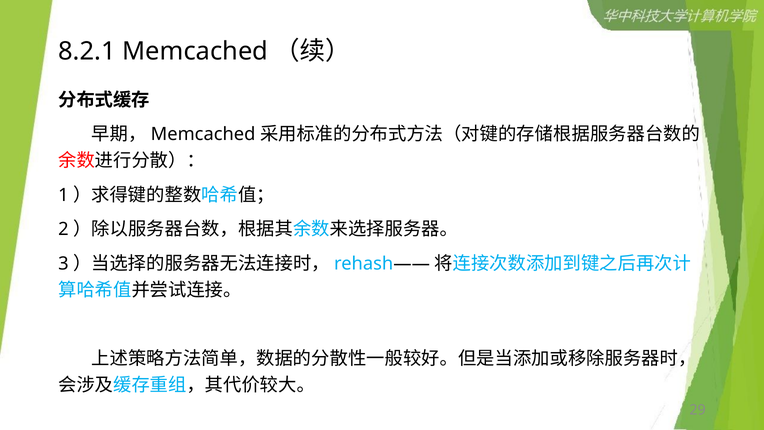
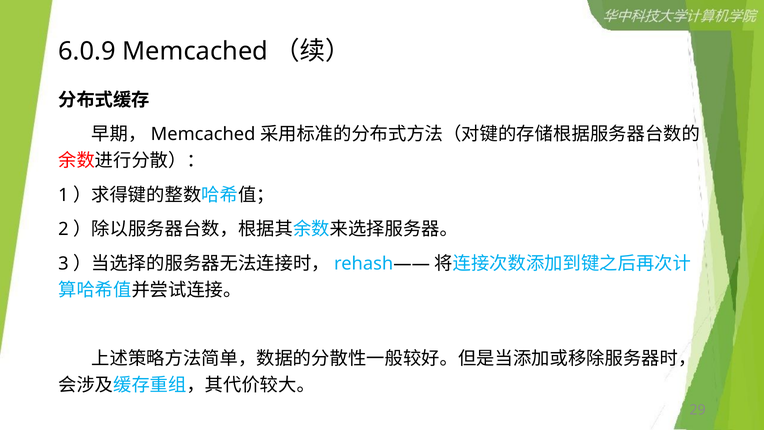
8.2.1: 8.2.1 -> 6.0.9 (87, 52)
